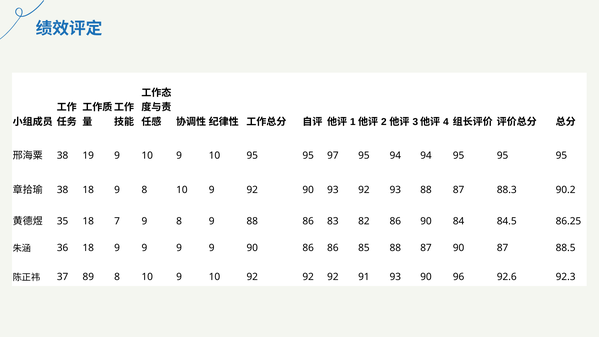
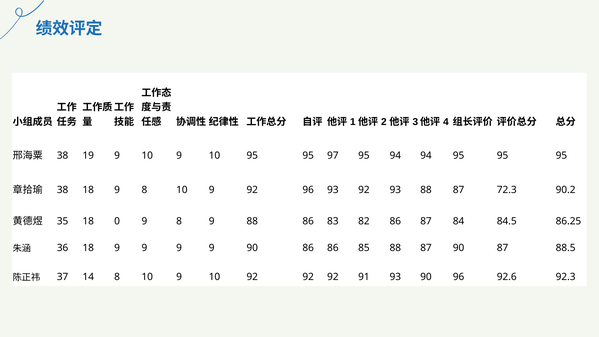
92 90: 90 -> 96 (308, 190)
88.3: 88.3 -> 72.3 (507, 190)
7: 7 -> 0 (117, 221)
86 90: 90 -> 87 (426, 221)
89: 89 -> 14 (88, 277)
